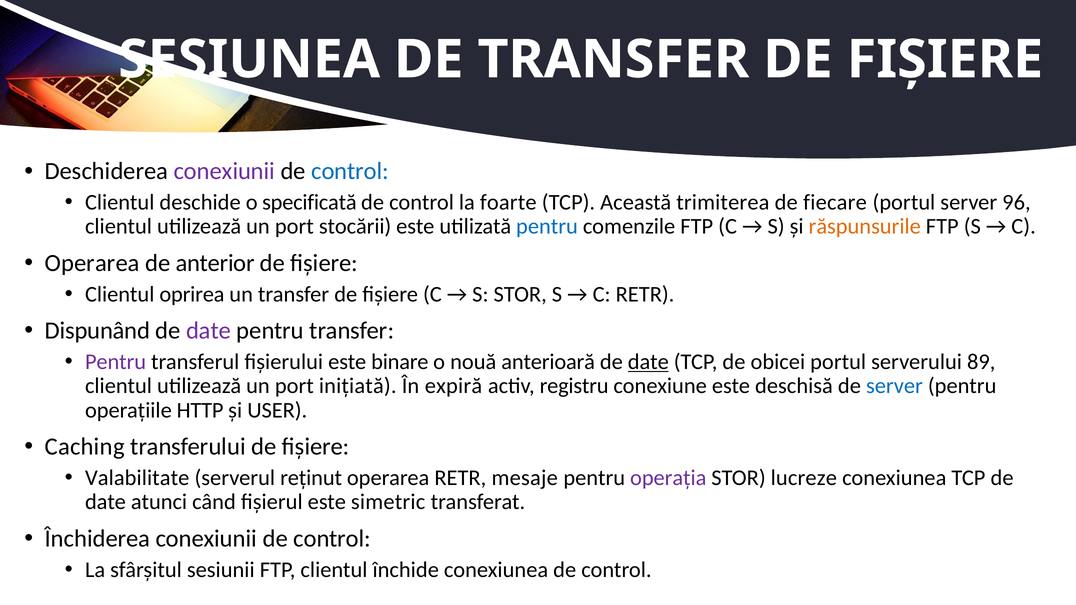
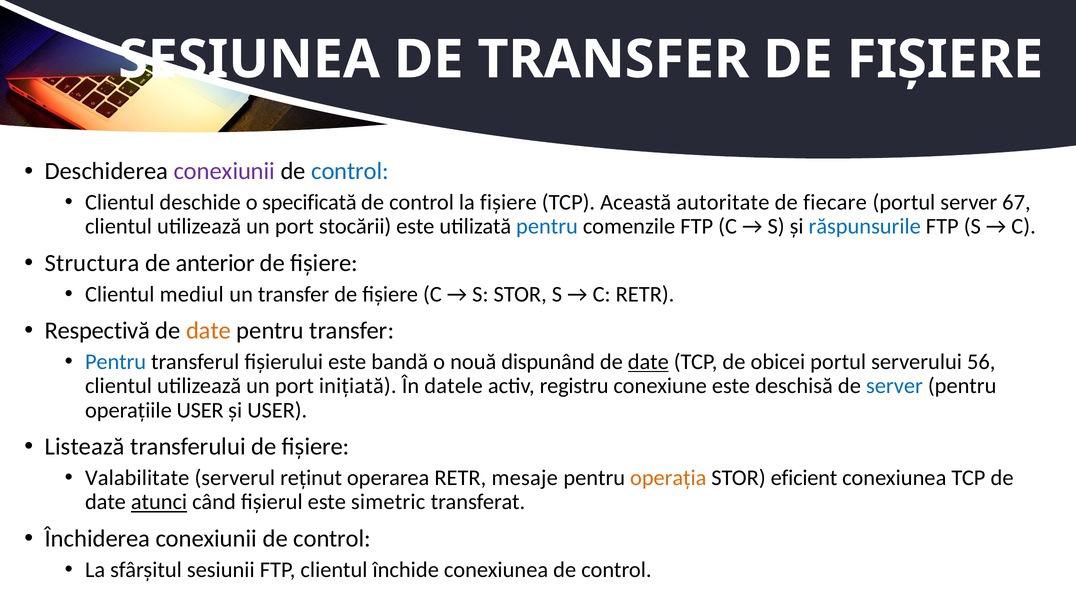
la foarte: foarte -> fișiere (508, 202)
trimiterea: trimiterea -> autoritate (723, 202)
96: 96 -> 67 (1016, 202)
răspunsurile colour: orange -> blue (865, 227)
Operarea: Operarea -> Structura (92, 263)
oprirea: oprirea -> mediul (192, 294)
Dispunând: Dispunând -> Respectivă (97, 331)
date colour: purple -> orange (209, 331)
Pentru colour: purple -> blue (116, 362)
binare: binare -> bandă (400, 362)
anterioară: anterioară -> dispunând (548, 362)
89: 89 -> 56 (981, 362)
expiră: expiră -> datele (454, 386)
operațiile HTTP: HTTP -> USER (200, 410)
Caching: Caching -> Listează (85, 447)
operația colour: purple -> orange (668, 478)
lucreze: lucreze -> eficient (804, 478)
atunci underline: none -> present (159, 502)
